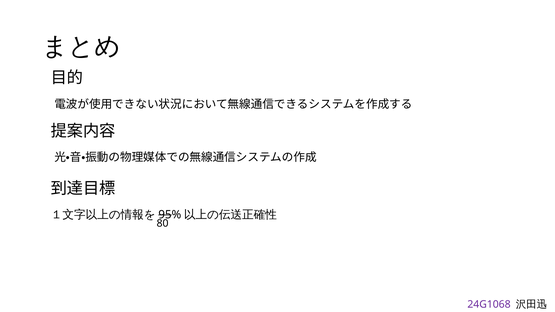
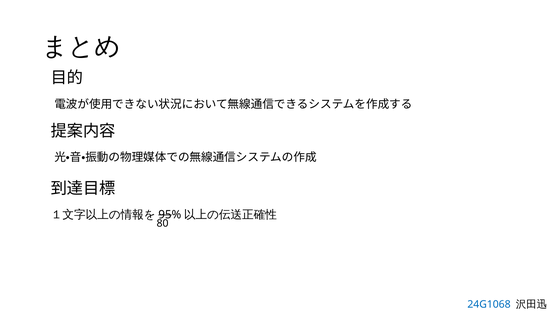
24G1068 colour: purple -> blue (489, 304)
